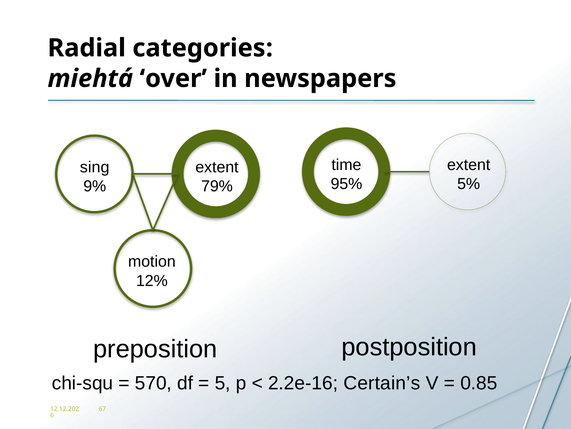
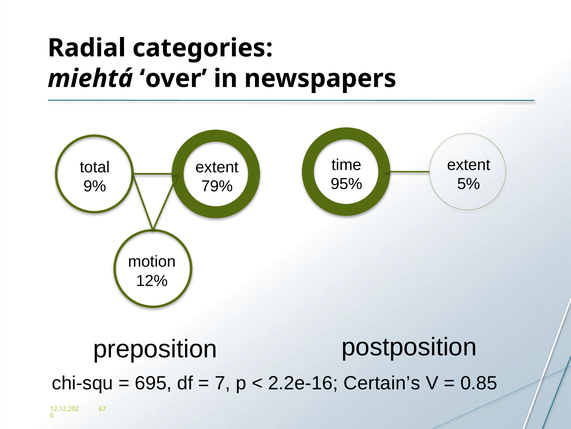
sing: sing -> total (95, 167)
570: 570 -> 695 (153, 382)
5: 5 -> 7 (223, 382)
